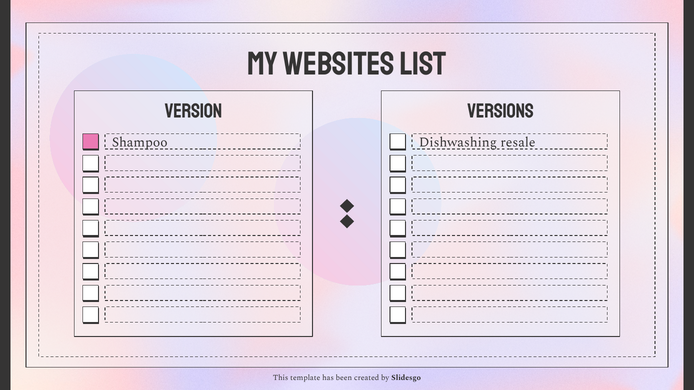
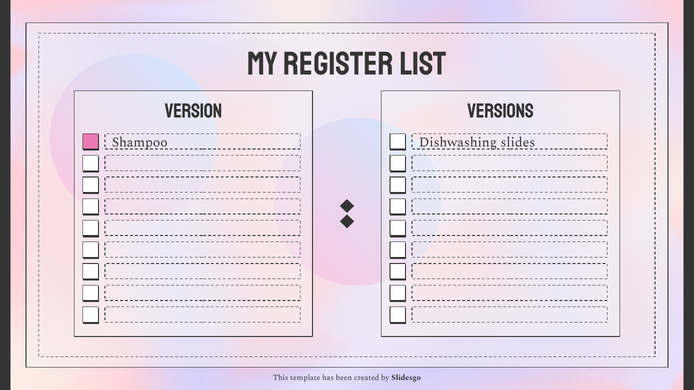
websites: websites -> register (339, 64)
resale: resale -> slides (518, 142)
